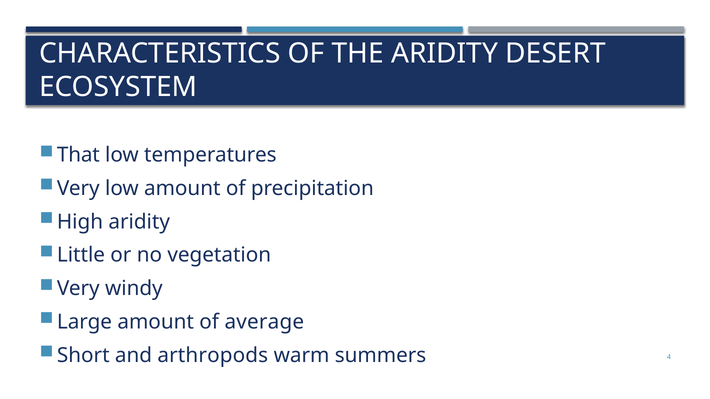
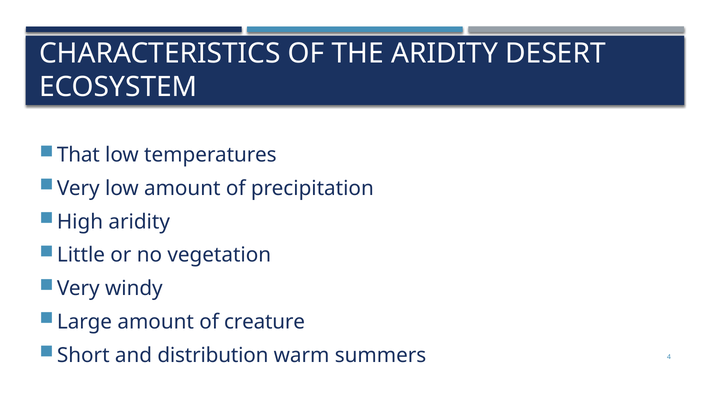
average: average -> creature (265, 322)
arthropods: arthropods -> distribution (213, 356)
